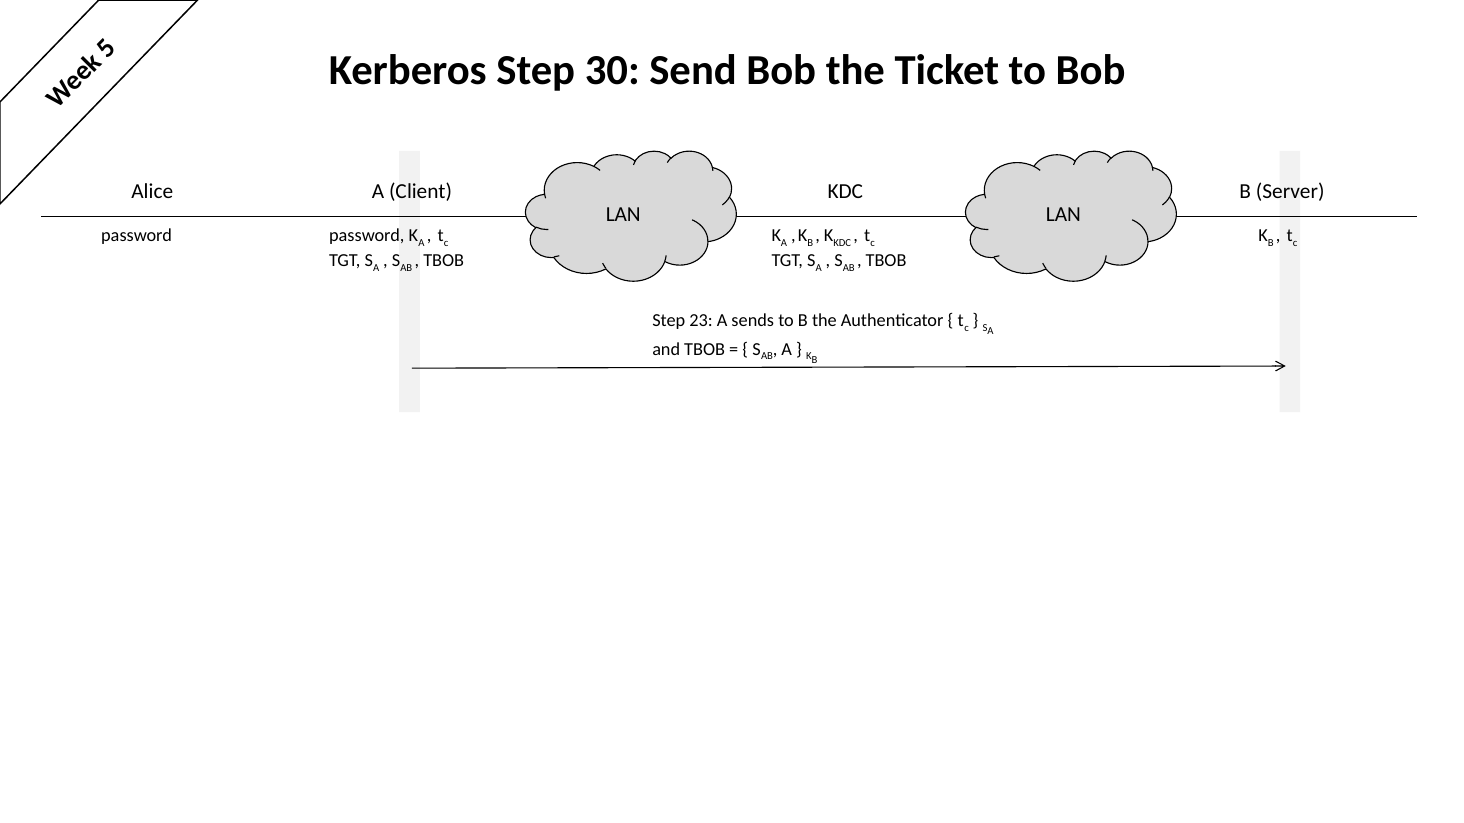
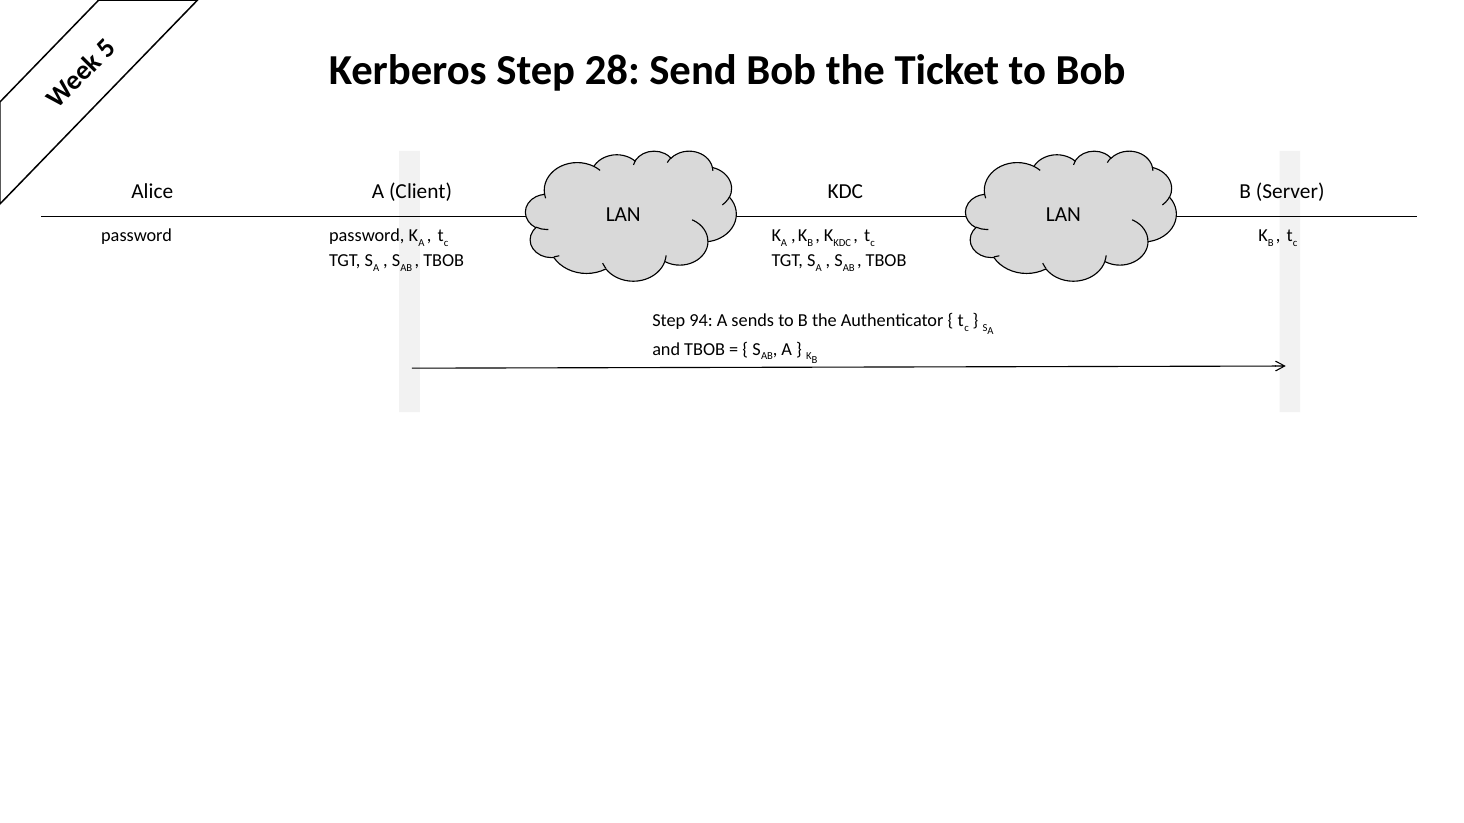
30: 30 -> 28 (612, 70)
23: 23 -> 94 (701, 321)
